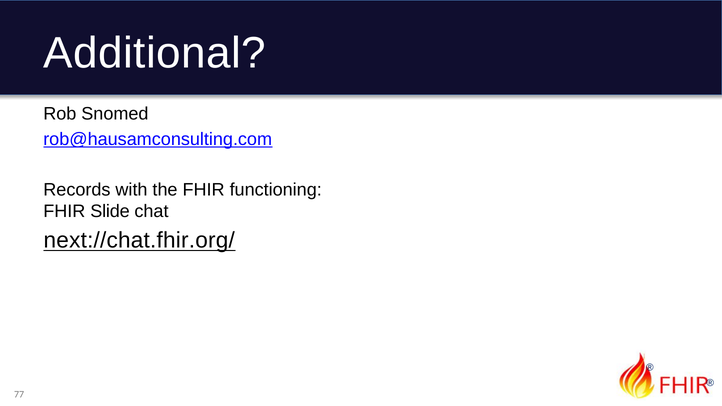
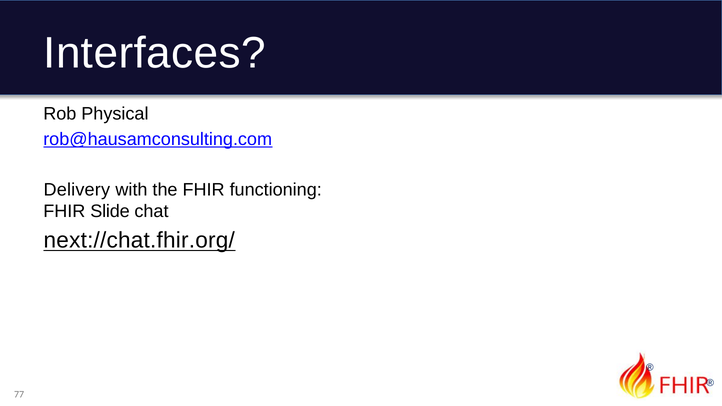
Additional: Additional -> Interfaces (155, 53)
Snomed: Snomed -> Physical (115, 114)
Records: Records -> Delivery (77, 190)
